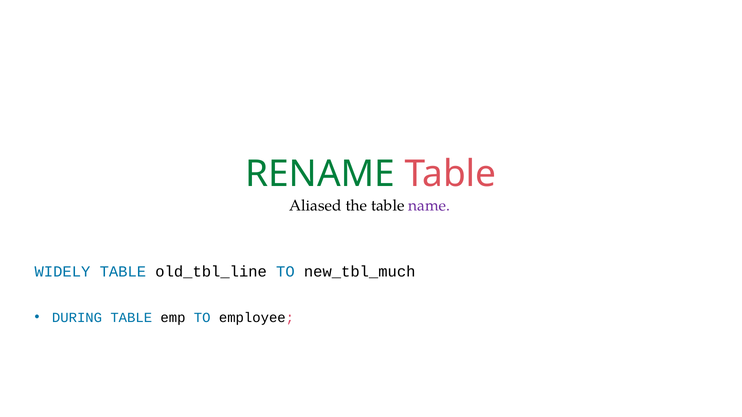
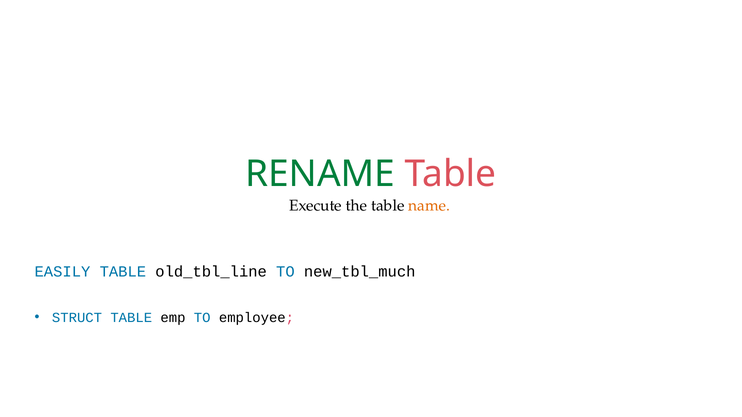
Aliased: Aliased -> Execute (316, 206)
name colour: purple -> orange (429, 206)
WIDELY: WIDELY -> EASILY (62, 272)
DURING: DURING -> STRUCT (77, 318)
